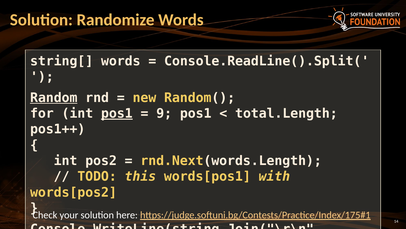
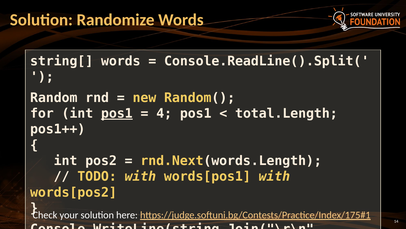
Random underline: present -> none (54, 97)
9: 9 -> 4 (164, 113)
TODO this: this -> with (140, 176)
